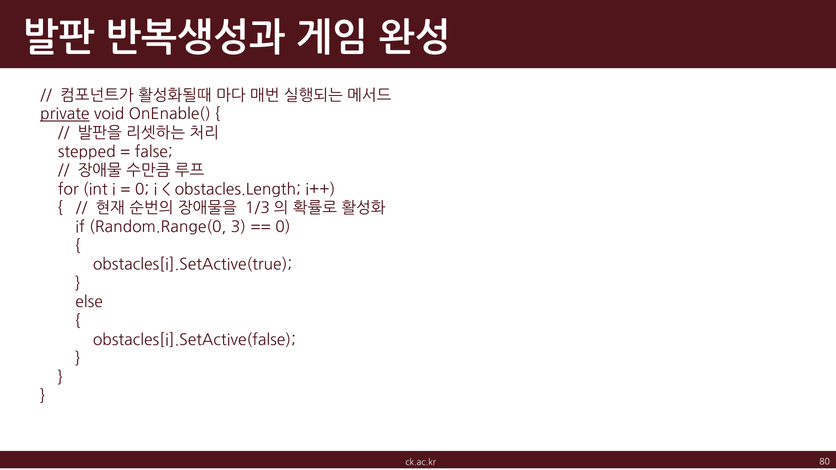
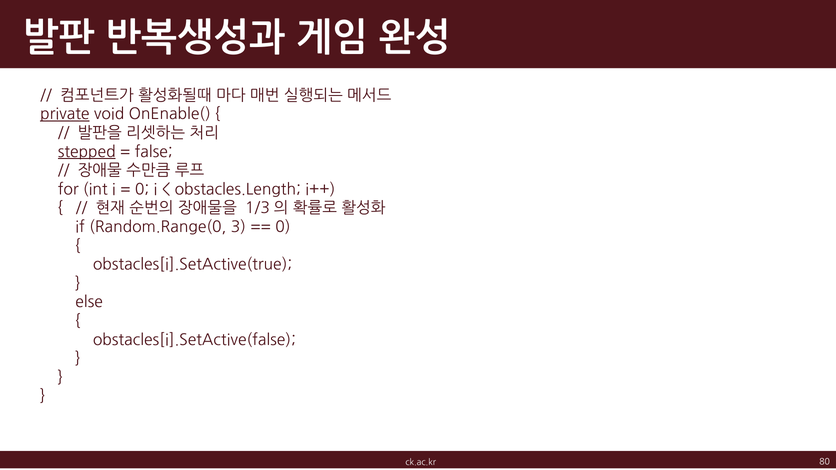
stepped underline: none -> present (87, 152)
